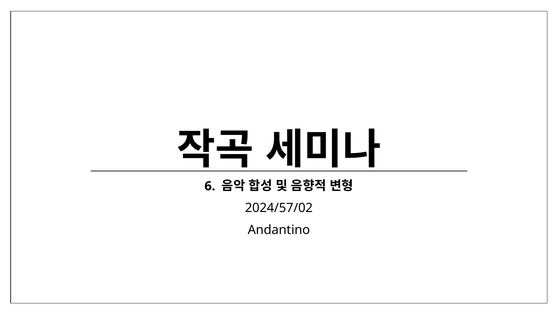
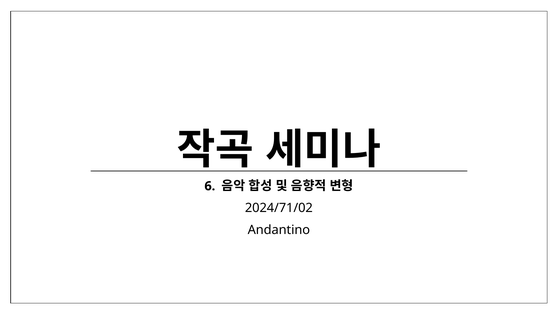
2024/57/02: 2024/57/02 -> 2024/71/02 (279, 208)
